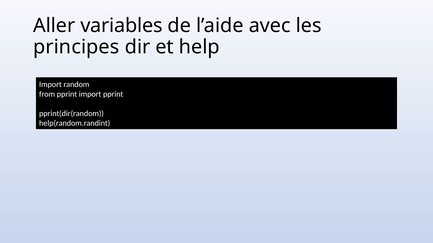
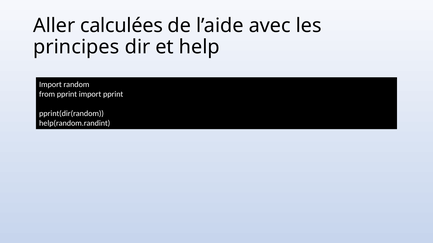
variables: variables -> calculées (122, 26)
